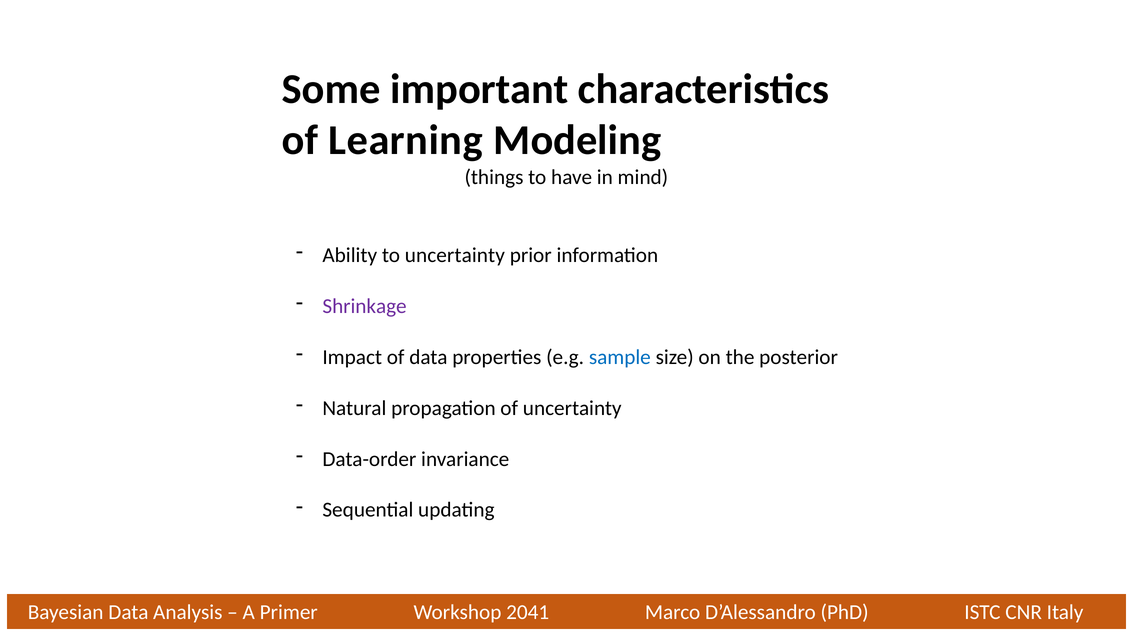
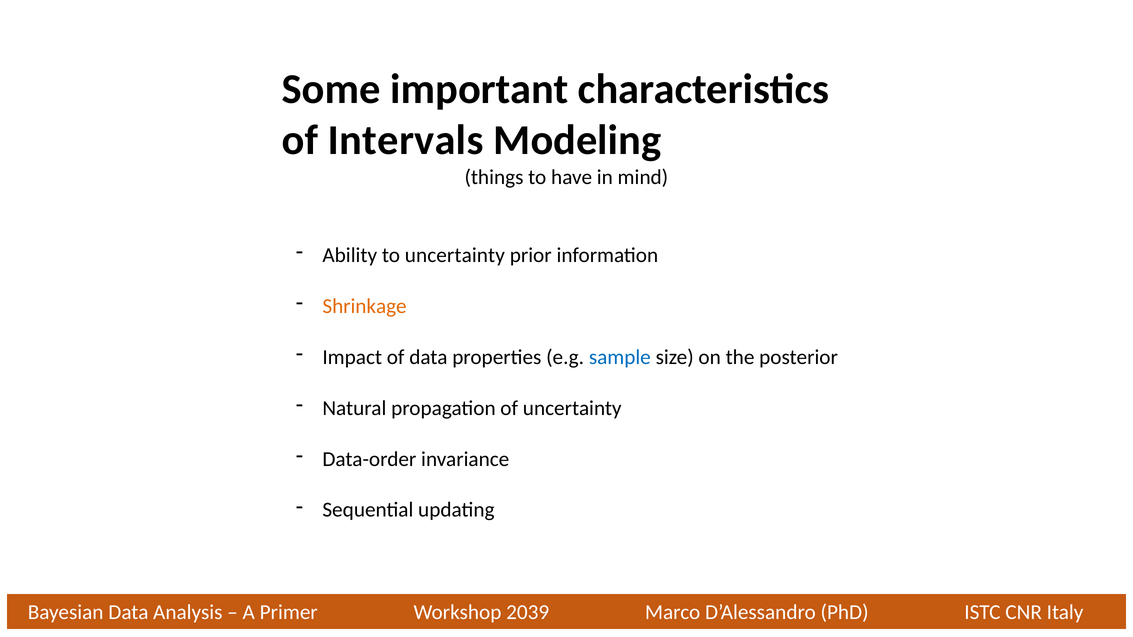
Learning: Learning -> Intervals (406, 140)
Shrinkage colour: purple -> orange (365, 306)
2041: 2041 -> 2039 (528, 613)
